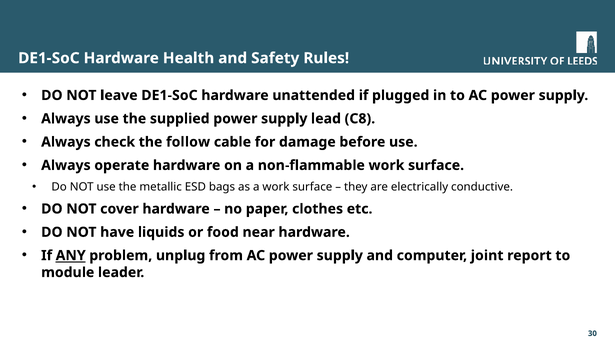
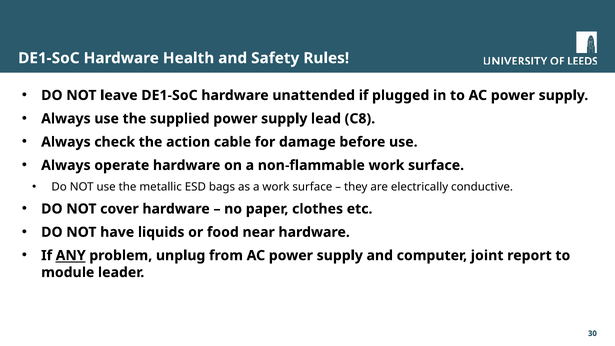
follow: follow -> action (188, 142)
